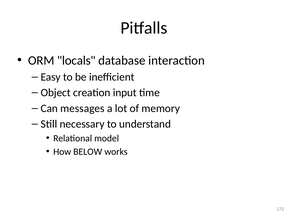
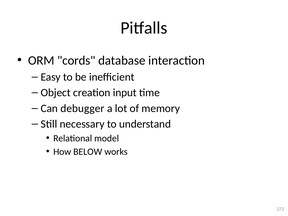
locals: locals -> cords (76, 60)
messages: messages -> debugger (82, 108)
